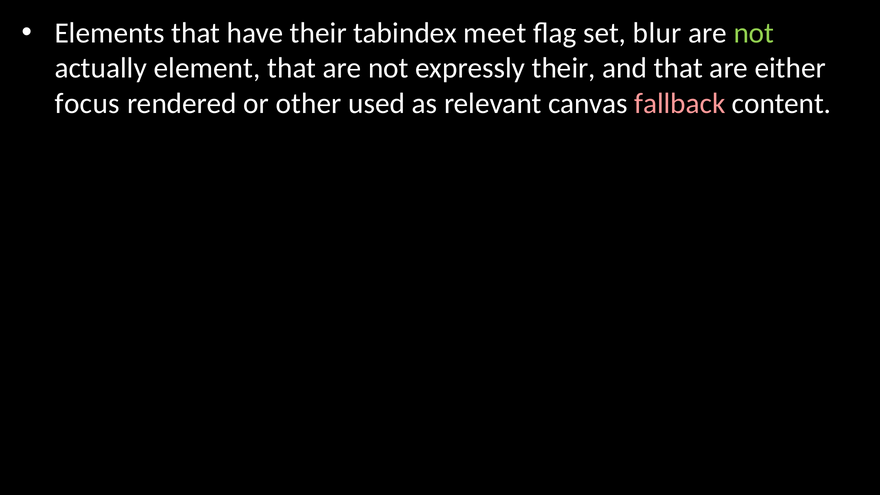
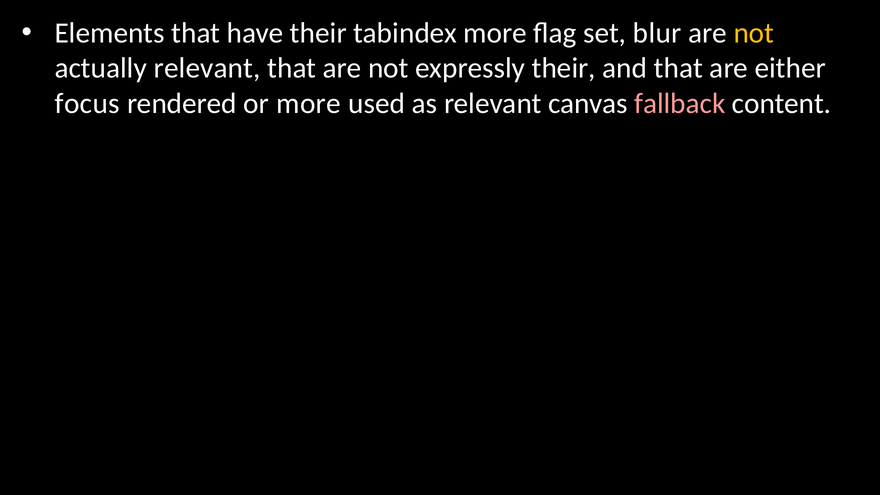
tabindex meet: meet -> more (495, 33)
not colour: light green -> yellow (754, 33)
actually element: element -> relevant (207, 68)
or other: other -> more (309, 103)
